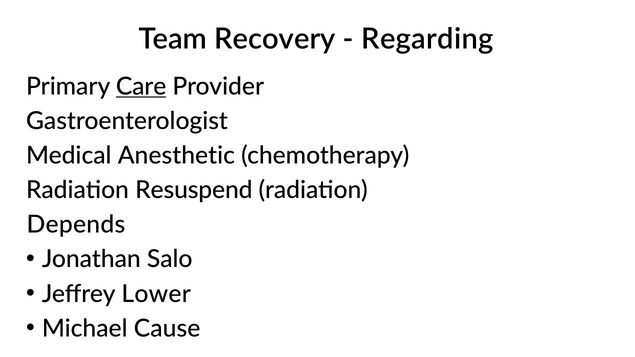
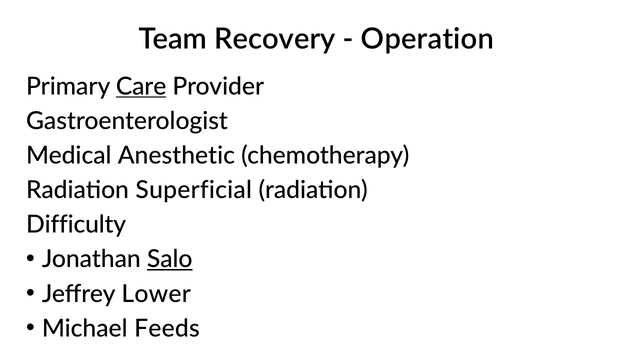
Regarding: Regarding -> Operation (427, 39)
Resuspend: Resuspend -> Superficial (194, 190)
Depends: Depends -> Difficulty (76, 225)
Salo underline: none -> present (170, 259)
Cause: Cause -> Feeds (167, 329)
